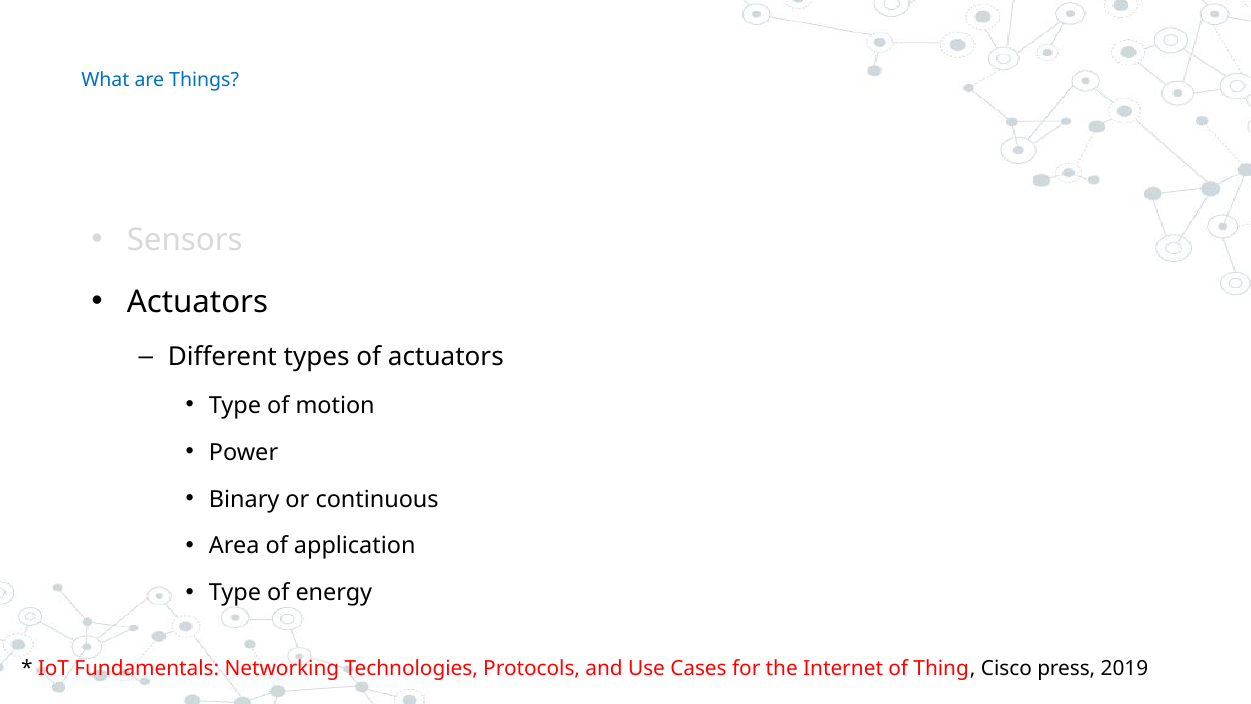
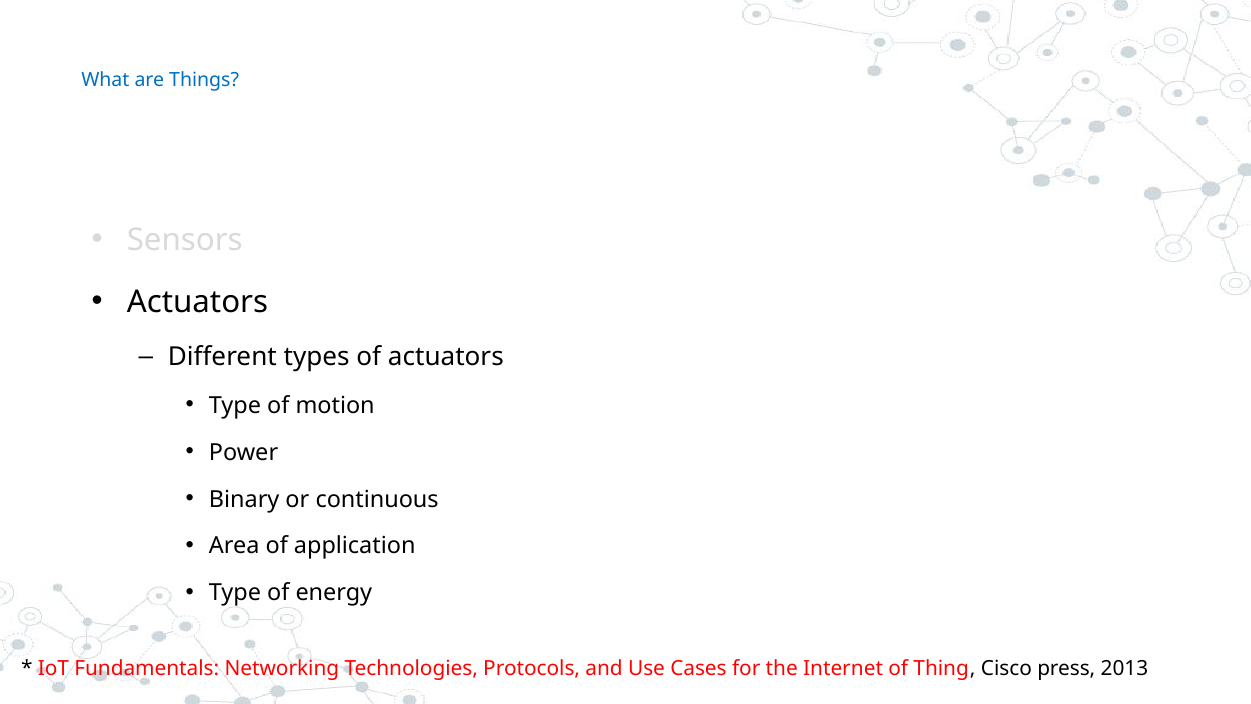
2019: 2019 -> 2013 (1124, 668)
